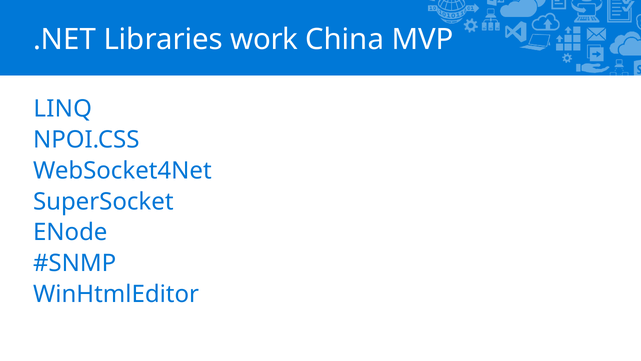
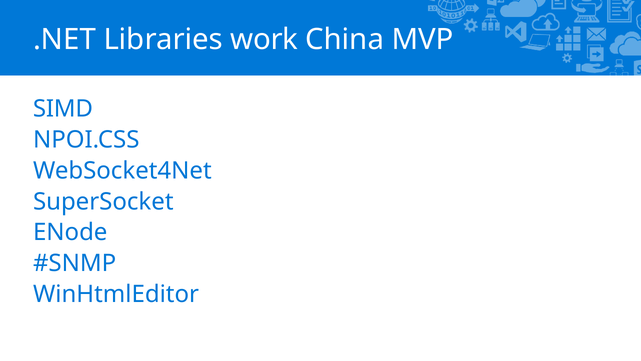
LINQ: LINQ -> SIMD (63, 109)
